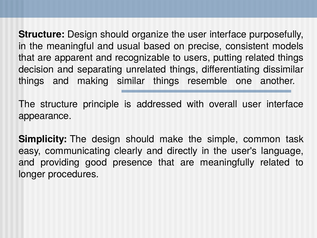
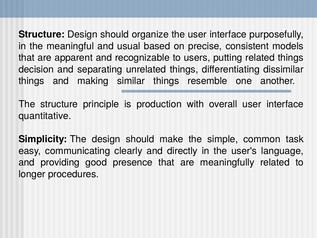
addressed: addressed -> production (159, 104)
appearance: appearance -> quantitative (45, 116)
